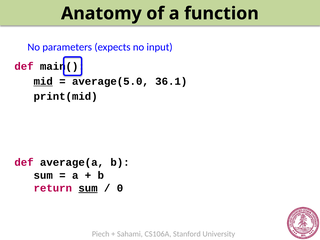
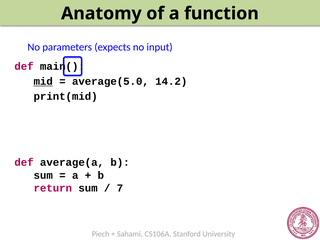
36.1: 36.1 -> 14.2 (171, 81)
sum underline: present -> none (88, 188)
0: 0 -> 7 (120, 188)
